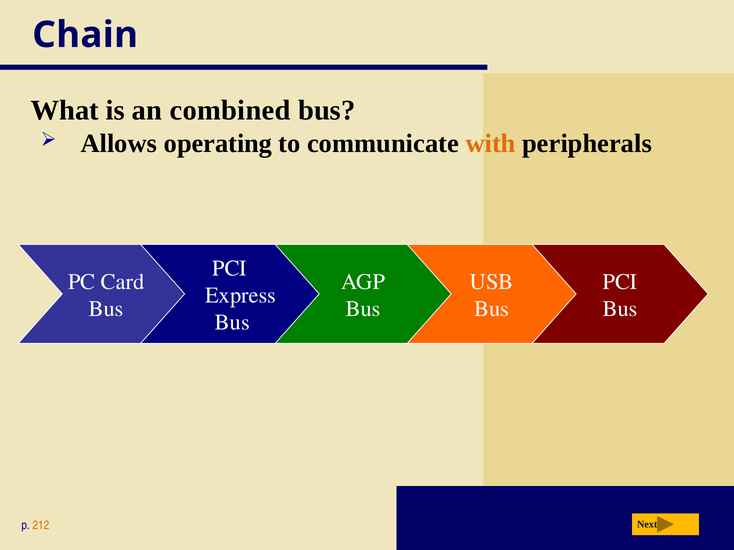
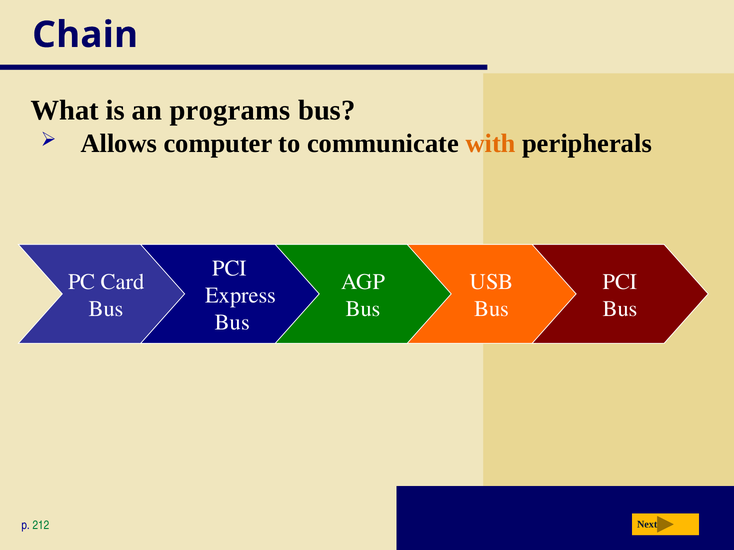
combined: combined -> programs (230, 110)
operating: operating -> computer (218, 144)
212 colour: orange -> green (41, 526)
